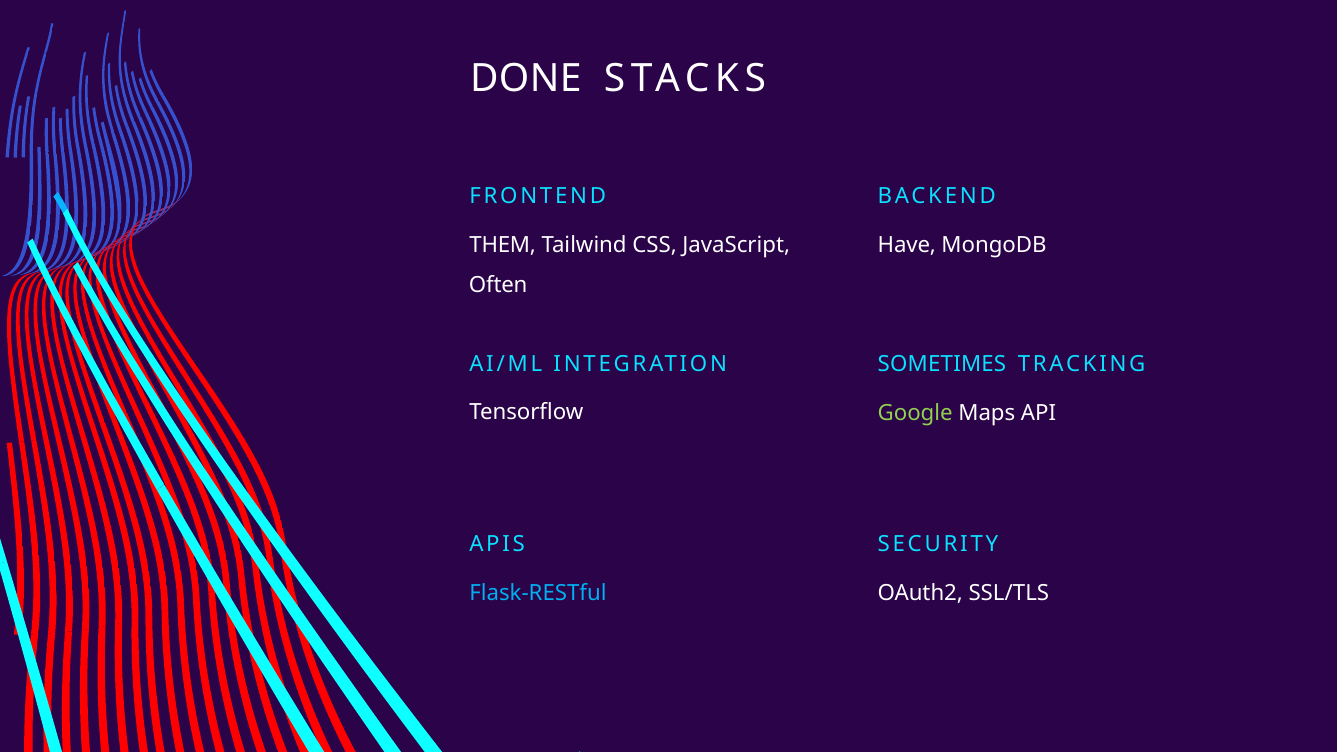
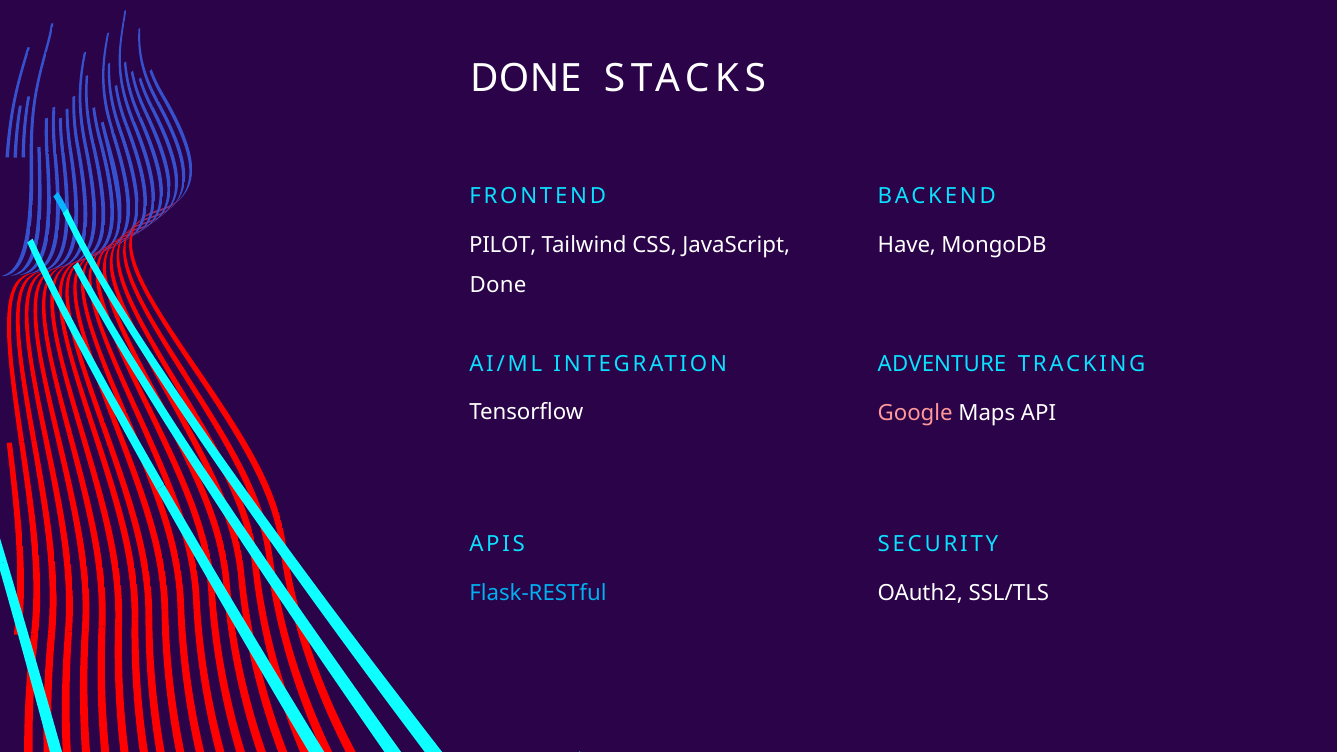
THEM: THEM -> PILOT (503, 245)
Often: Often -> Done (498, 285)
SOMETIMES: SOMETIMES -> ADVENTURE (942, 364)
Google colour: light green -> pink (915, 413)
